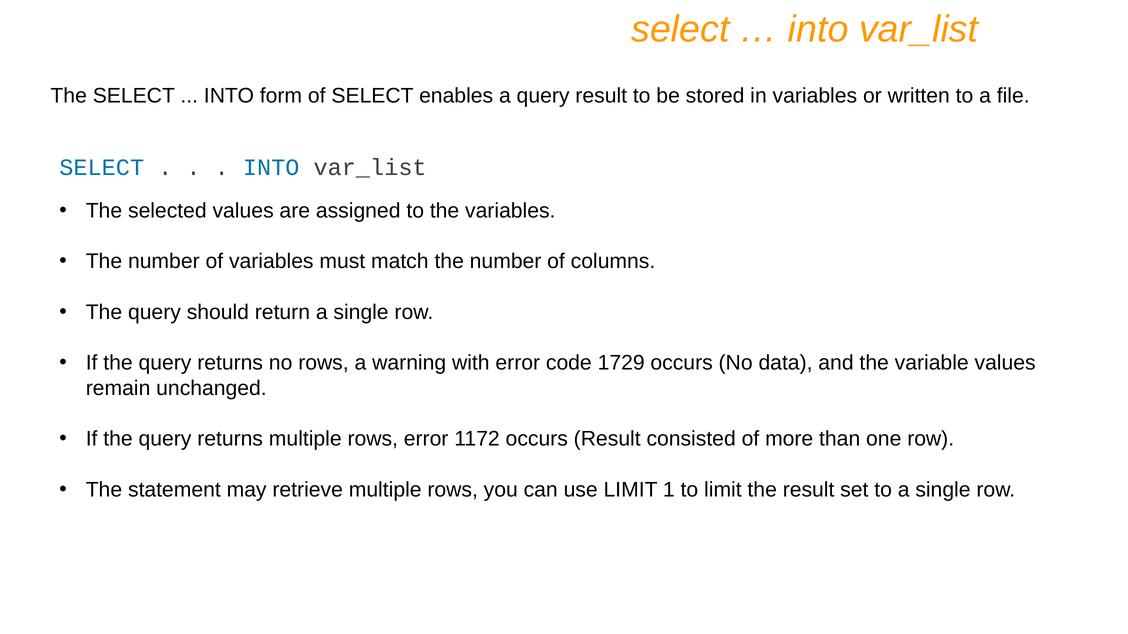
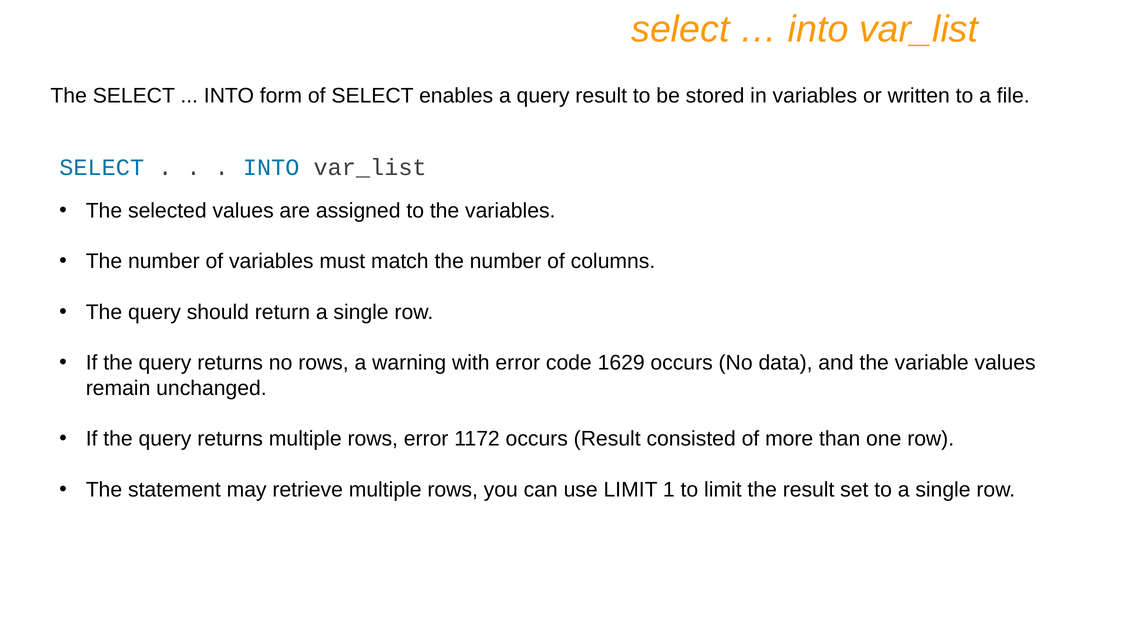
1729: 1729 -> 1629 (621, 363)
